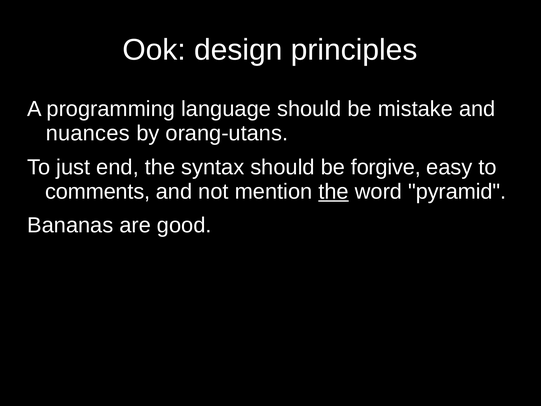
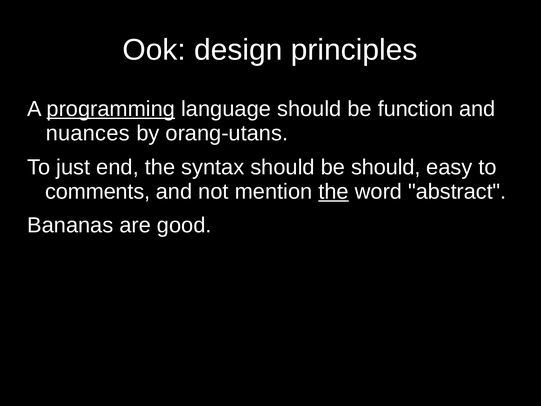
programming underline: none -> present (111, 109)
mistake: mistake -> function (415, 109)
be forgive: forgive -> should (386, 167)
pyramid: pyramid -> abstract (457, 192)
